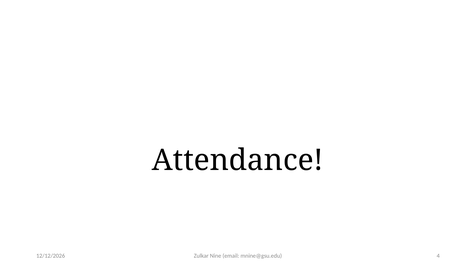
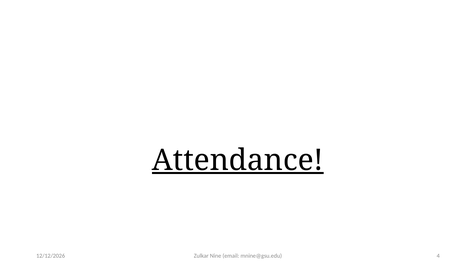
Attendance underline: none -> present (238, 160)
